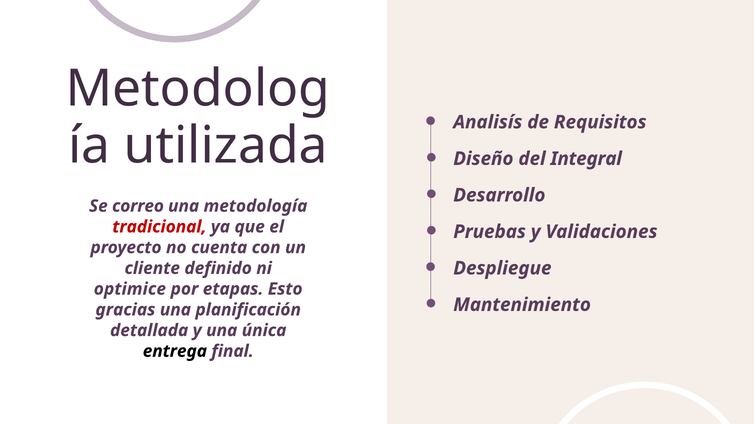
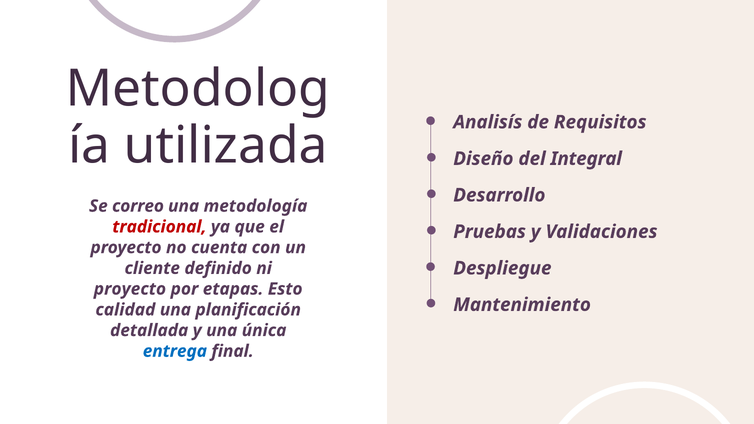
optimice: optimice -> proyecto (130, 289)
gracias: gracias -> calidad (125, 310)
entrega colour: black -> blue (175, 351)
